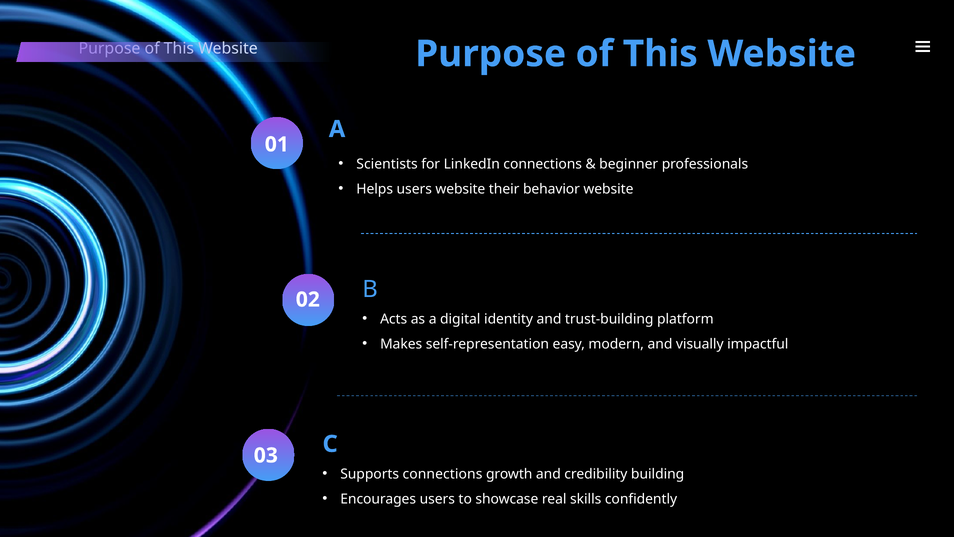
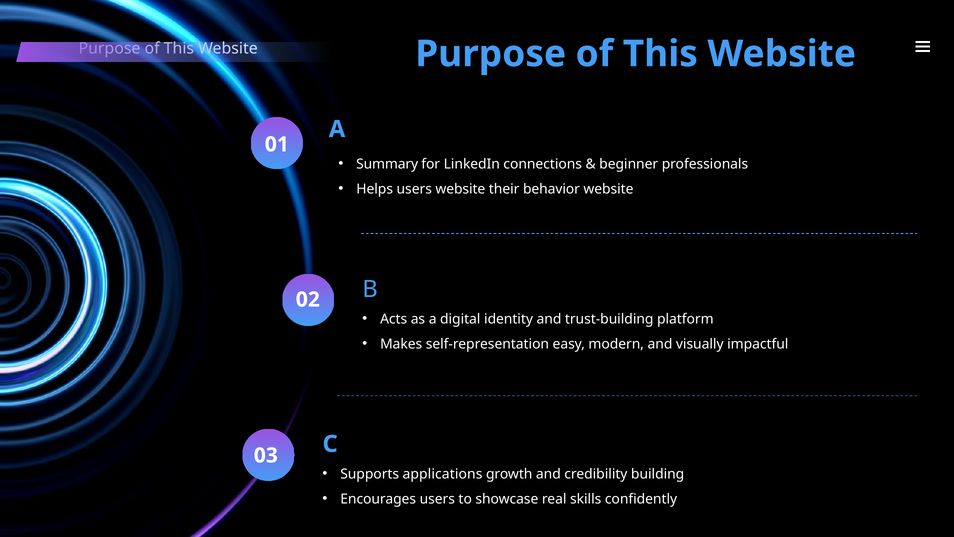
Scientists: Scientists -> Summary (387, 164)
Supports connections: connections -> applications (442, 474)
